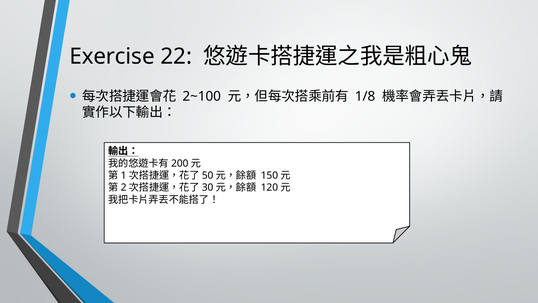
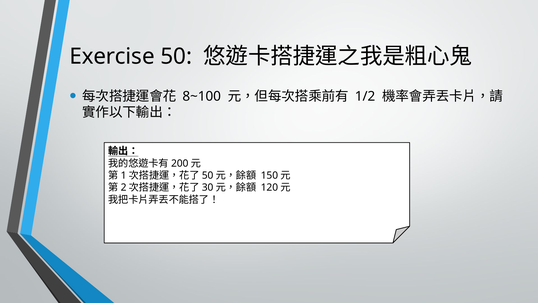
22: 22 -> 50 (176, 56)
2~100: 2~100 -> 8~100 (202, 96)
1/8: 1/8 -> 1/2 (365, 96)
